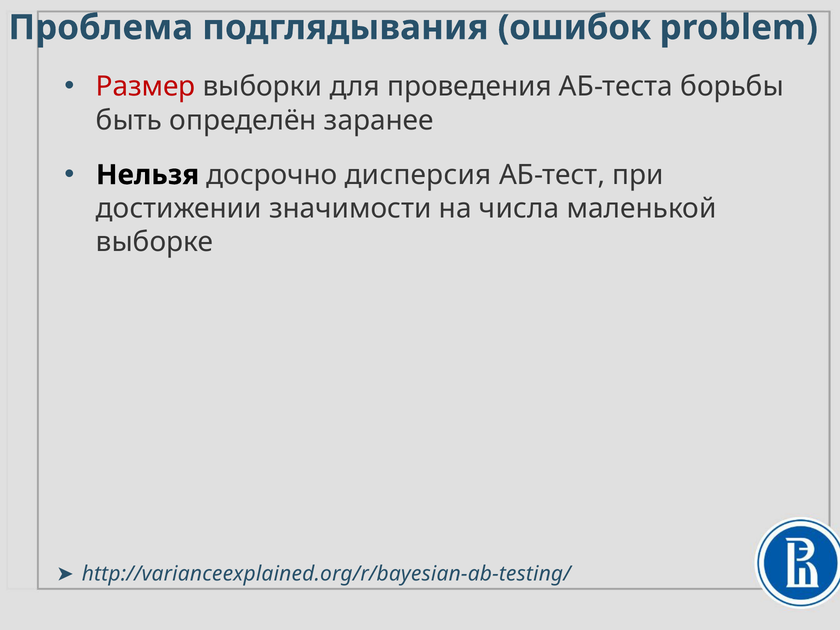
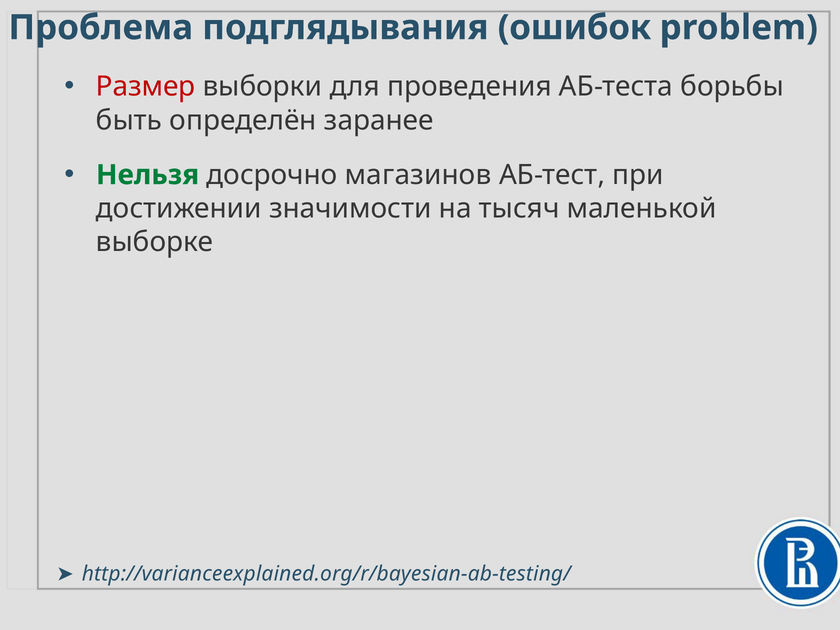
Нельзя colour: black -> green (148, 175)
дисперсия: дисперсия -> магазинов (418, 175)
числа: числа -> тысяч (519, 208)
